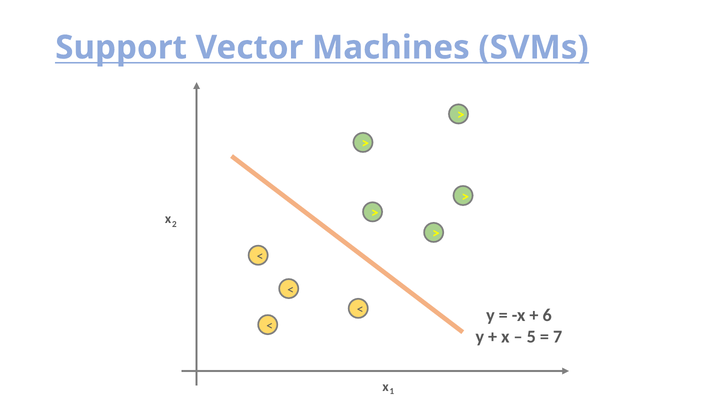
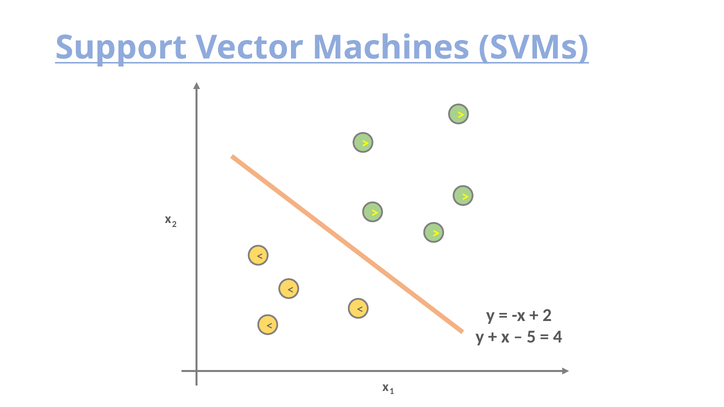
6: 6 -> 2 (547, 315)
7: 7 -> 4 (558, 337)
